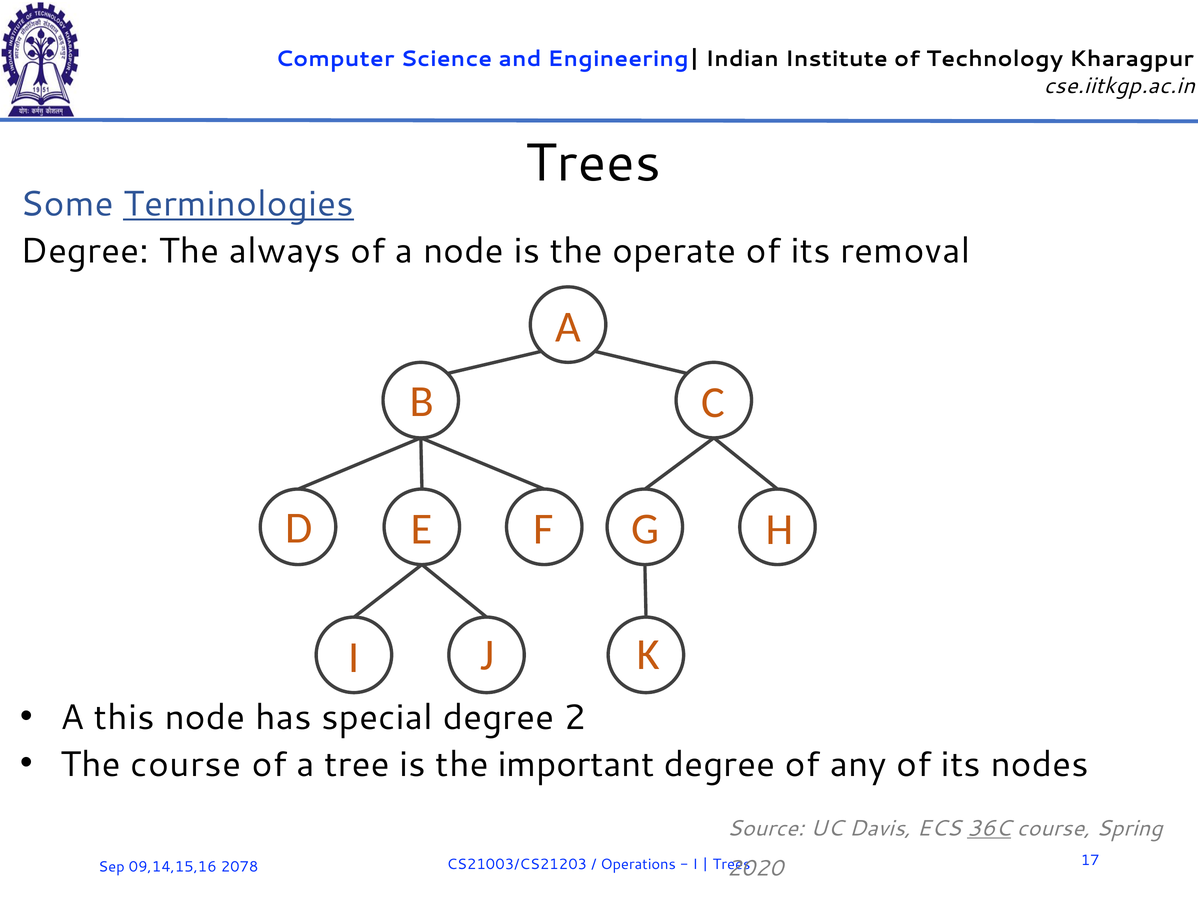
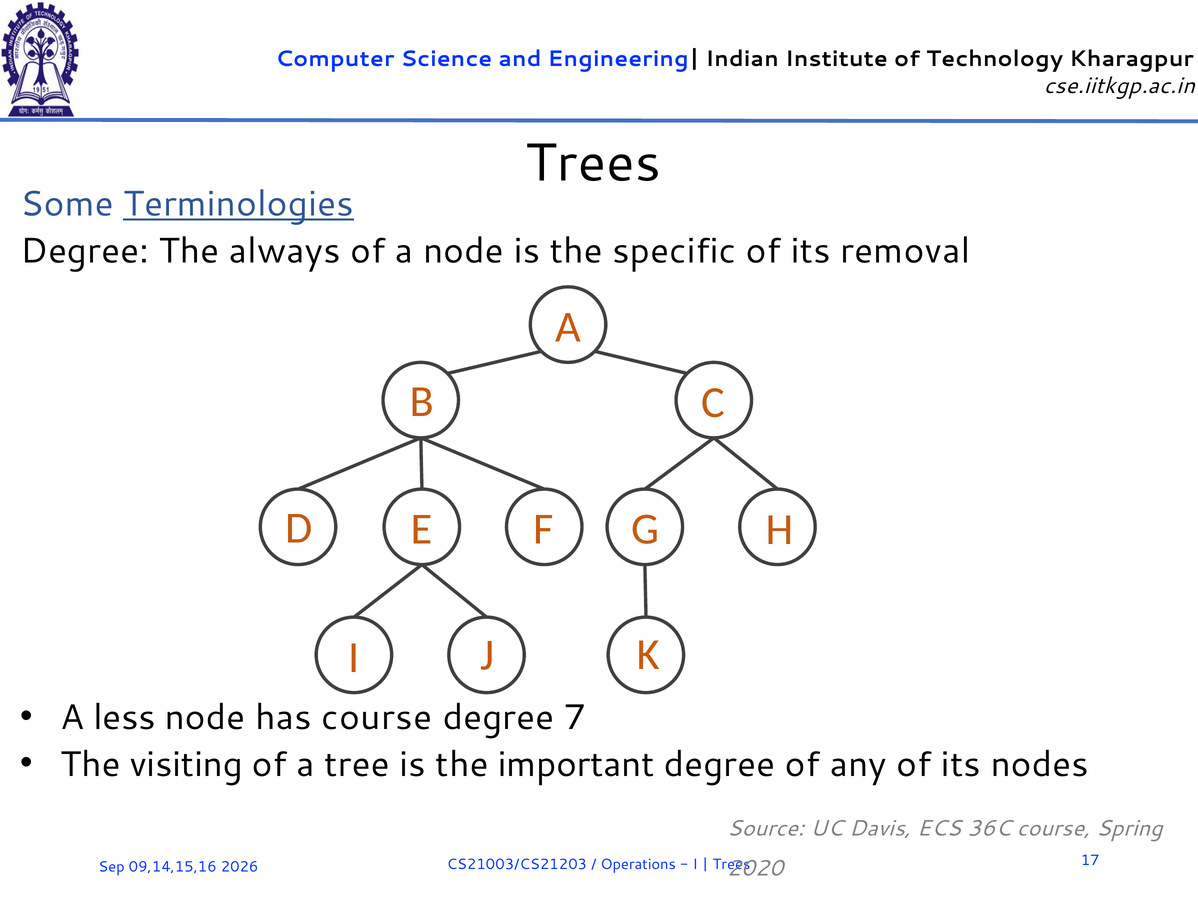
operate: operate -> specific (674, 251)
this: this -> less (125, 717)
has special: special -> course (377, 717)
2: 2 -> 7 (575, 717)
The course: course -> visiting (186, 764)
36C underline: present -> none (989, 828)
2078: 2078 -> 2026 (240, 867)
